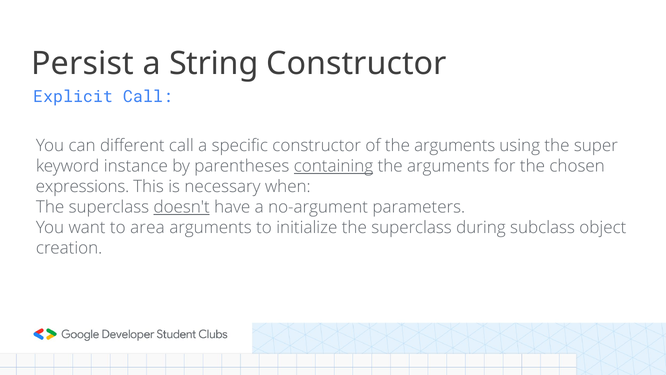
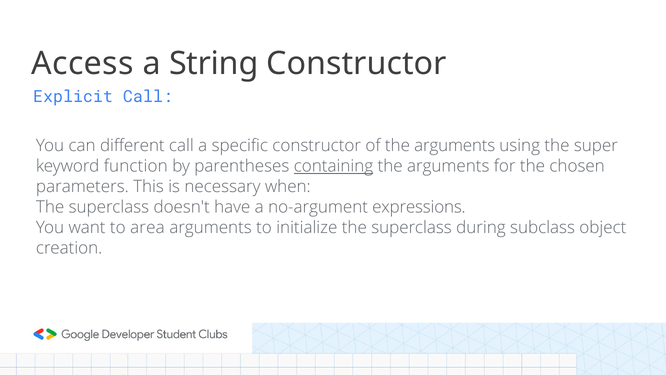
Persist: Persist -> Access (82, 64)
instance: instance -> function (136, 166)
expressions: expressions -> parameters (82, 187)
doesn't underline: present -> none (182, 207)
parameters: parameters -> expressions (419, 207)
